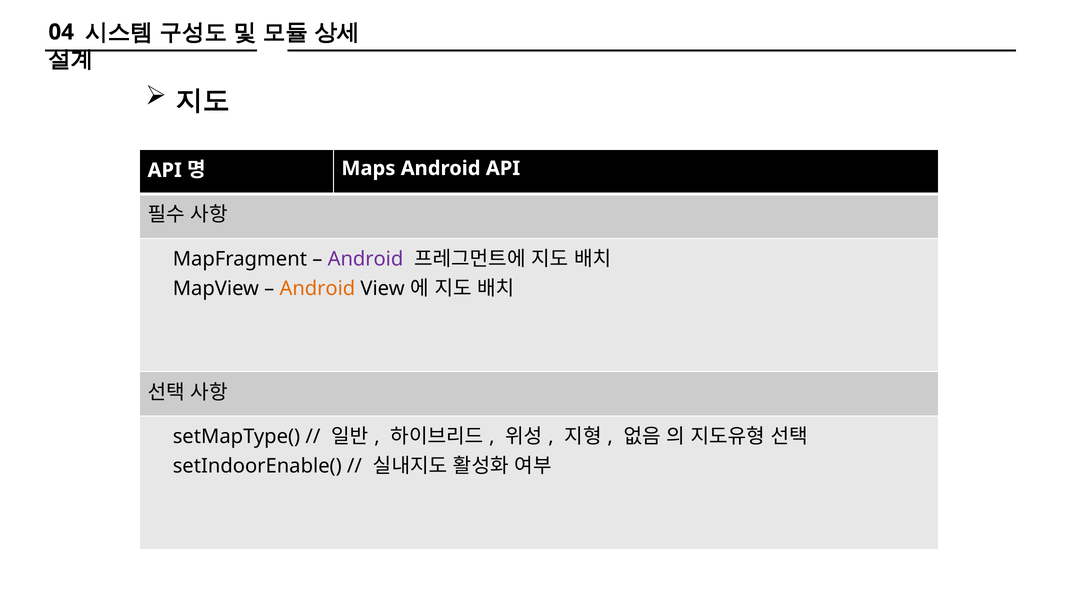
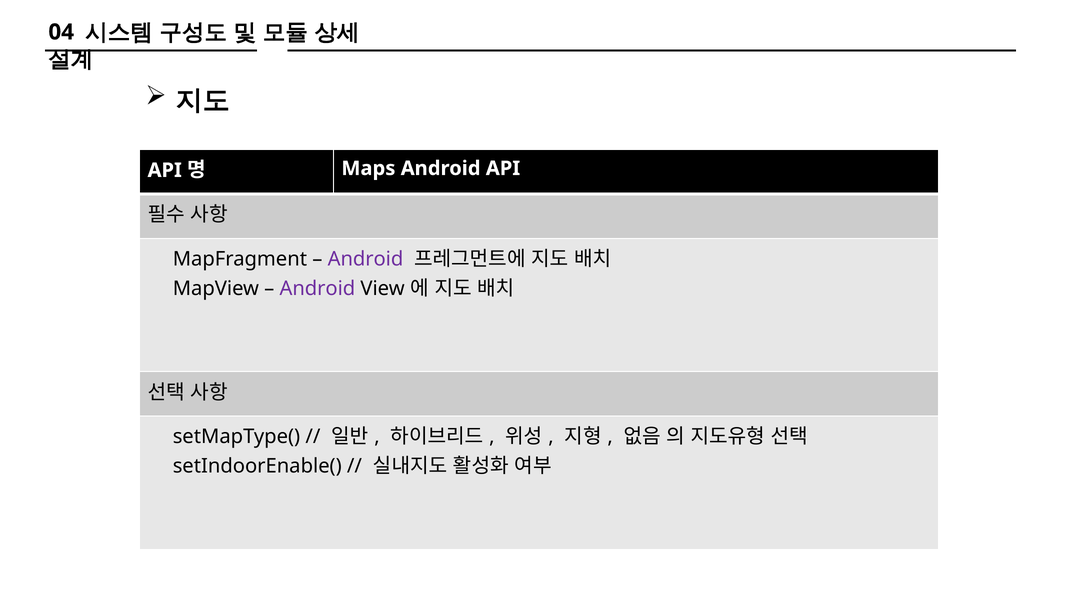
Android colour: orange -> purple (317, 289)
